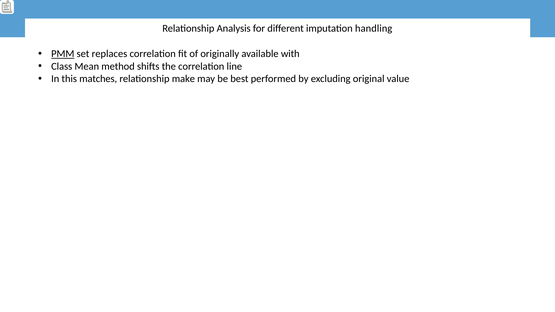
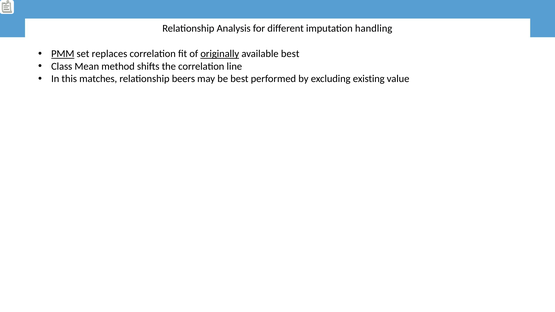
originally underline: none -> present (220, 54)
available with: with -> best (290, 54)
make: make -> beers (183, 79)
original: original -> existing (369, 79)
